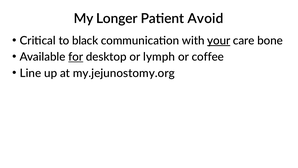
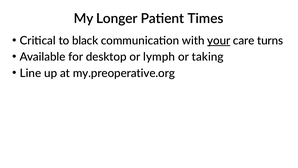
Avoid: Avoid -> Times (205, 18)
bone: bone -> turns (270, 41)
for underline: present -> none (76, 57)
coffee: coffee -> taking (208, 57)
my.jejunostomy.org: my.jejunostomy.org -> my.preoperative.org (124, 73)
